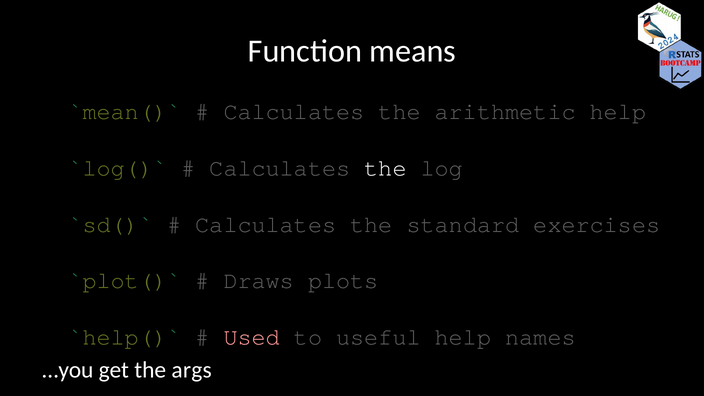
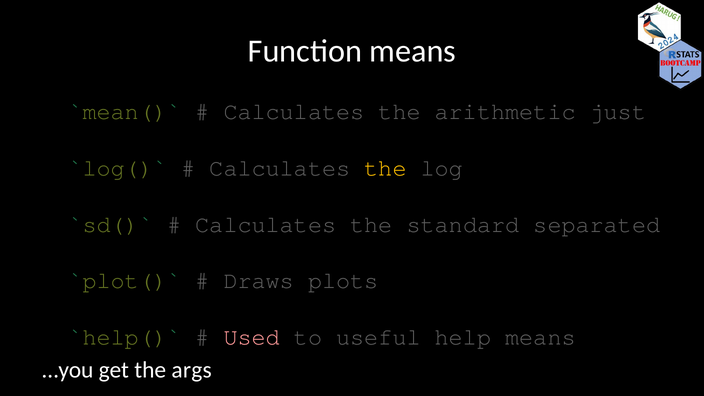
arithmetic help: help -> just (618, 112)
the colour: white -> yellow (386, 168)
exercises: exercises -> separated (597, 224)
help names: names -> means (540, 337)
